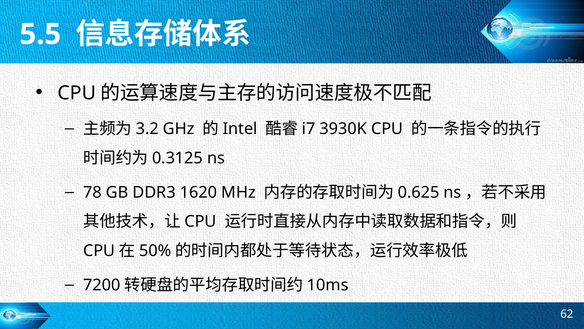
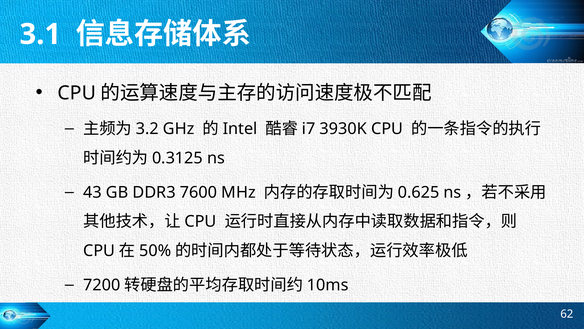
5.5: 5.5 -> 3.1 (40, 34)
78: 78 -> 43 (92, 192)
1620: 1620 -> 7600 (198, 192)
